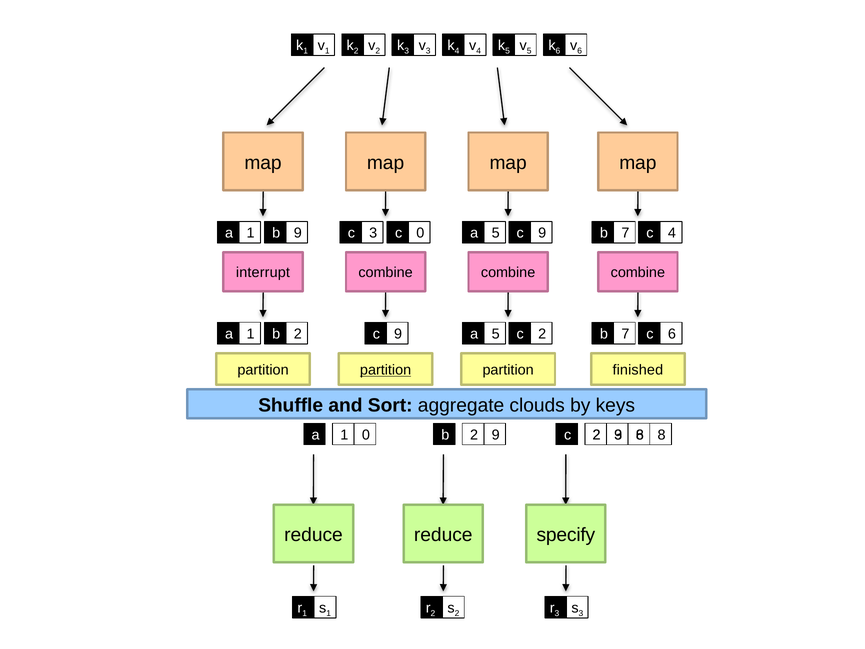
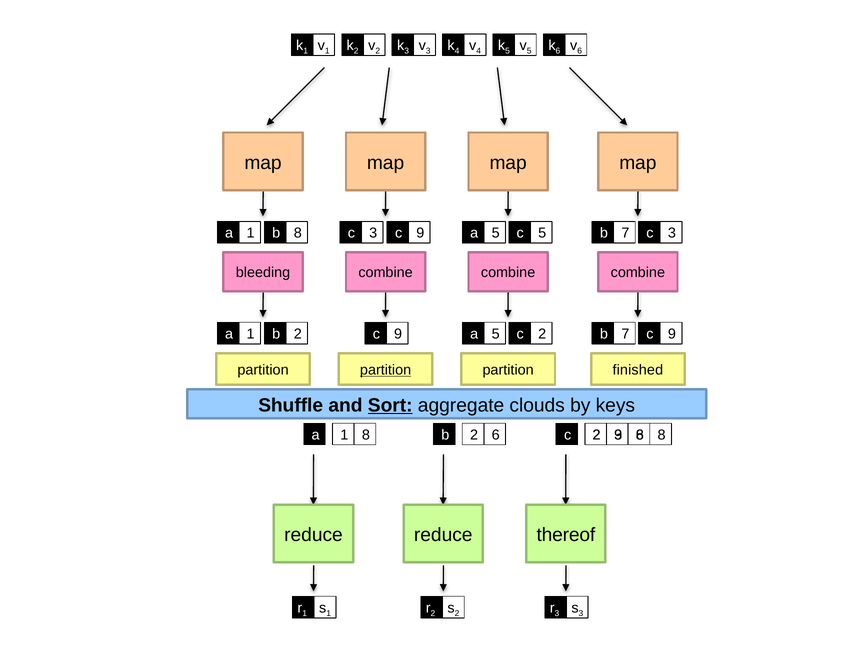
9: 9 -> 8 (298, 233)
3 0: 0 -> 9 (420, 233)
5 9: 9 -> 5 (542, 233)
7 4: 4 -> 3 (672, 233)
interrupt: interrupt -> bleeding (263, 273)
7 6: 6 -> 9 (672, 334)
Sort underline: none -> present (390, 405)
0: 0 -> 8 (366, 435)
b 2 9: 9 -> 6 (496, 435)
specify: specify -> thereof (566, 535)
